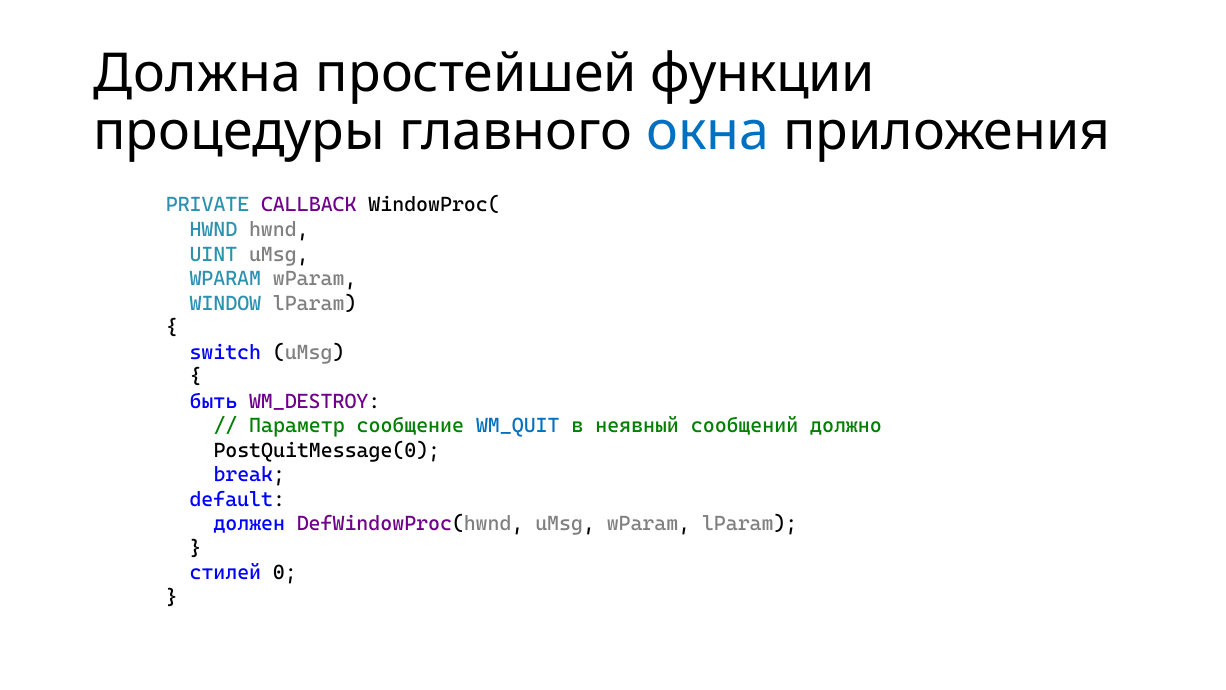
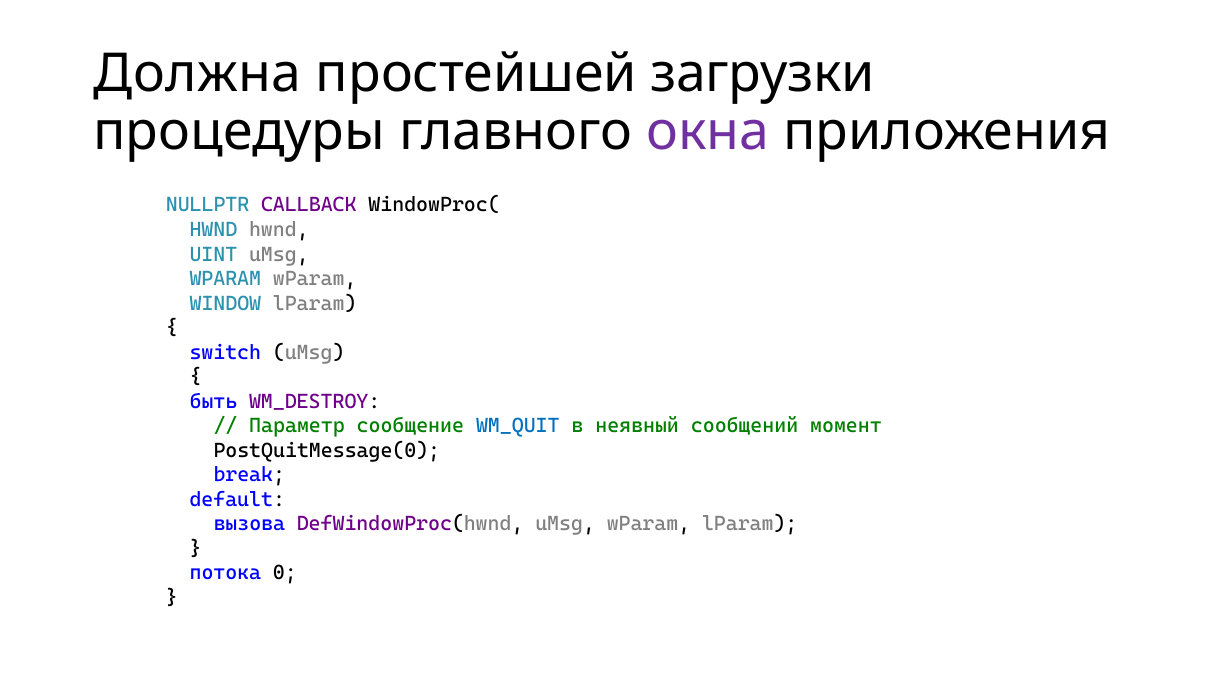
функции: функции -> загрузки (763, 74)
окна colour: blue -> purple (708, 132)
PRIVATE: PRIVATE -> NULLPTR (208, 205)
должно: должно -> момент (846, 426)
должен: должен -> вызова (249, 524)
стилей: стилей -> потока (225, 573)
